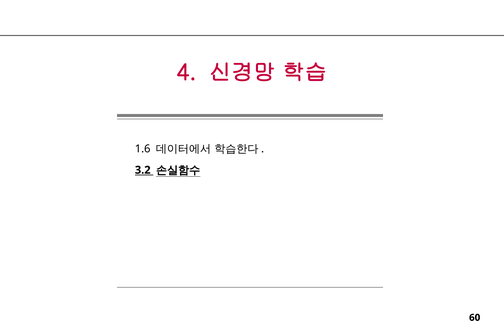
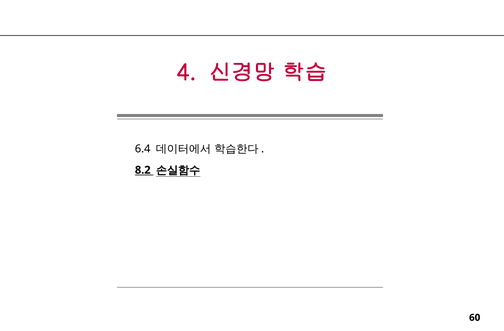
1.6: 1.6 -> 6.4 (143, 149)
3.2: 3.2 -> 8.2 (143, 170)
